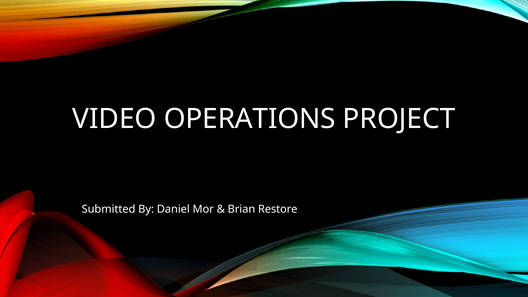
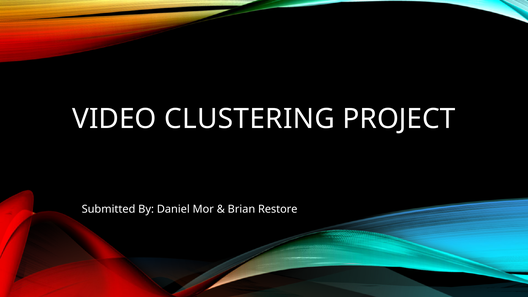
OPERATIONS: OPERATIONS -> CLUSTERING (249, 119)
